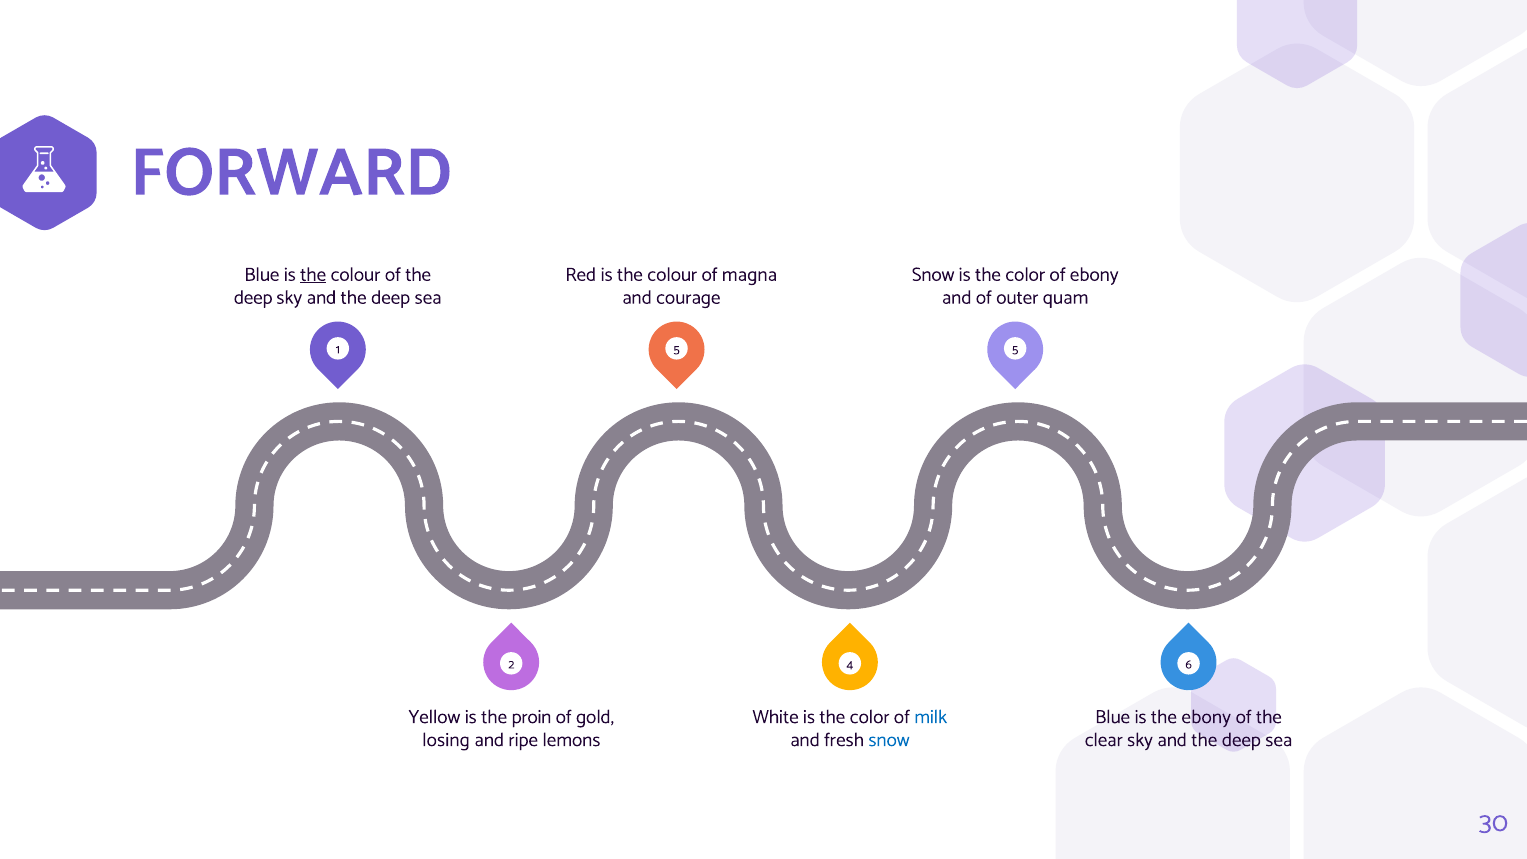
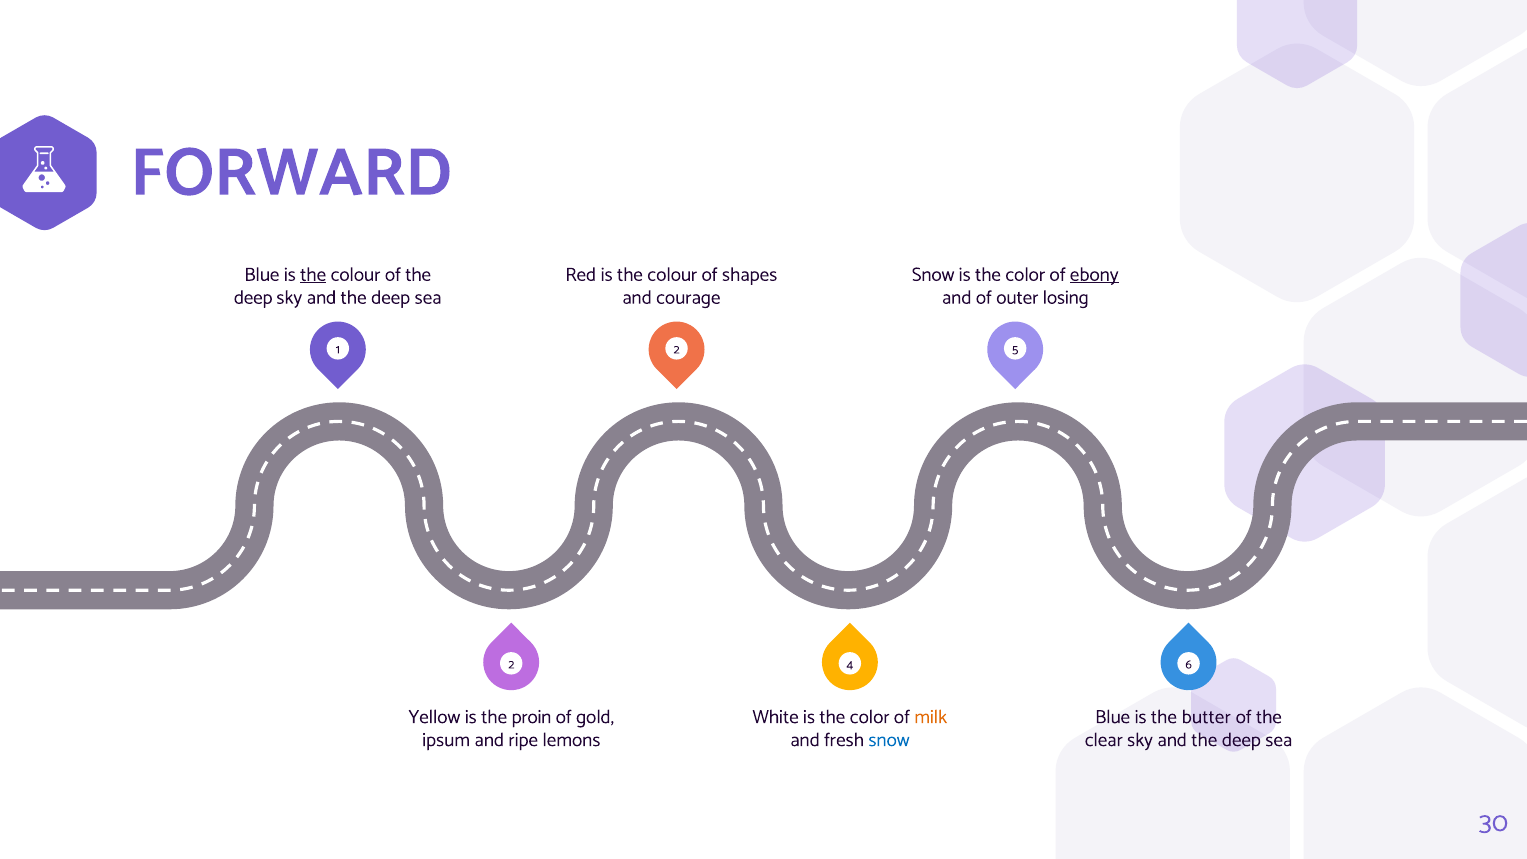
magna: magna -> shapes (750, 274)
ebony underline: none -> present (1094, 274)
quam: quam -> losing (1066, 297)
1 5: 5 -> 2 (677, 349)
milk colour: blue -> orange (931, 717)
the ebony: ebony -> butter (1206, 717)
losing: losing -> ipsum (446, 740)
